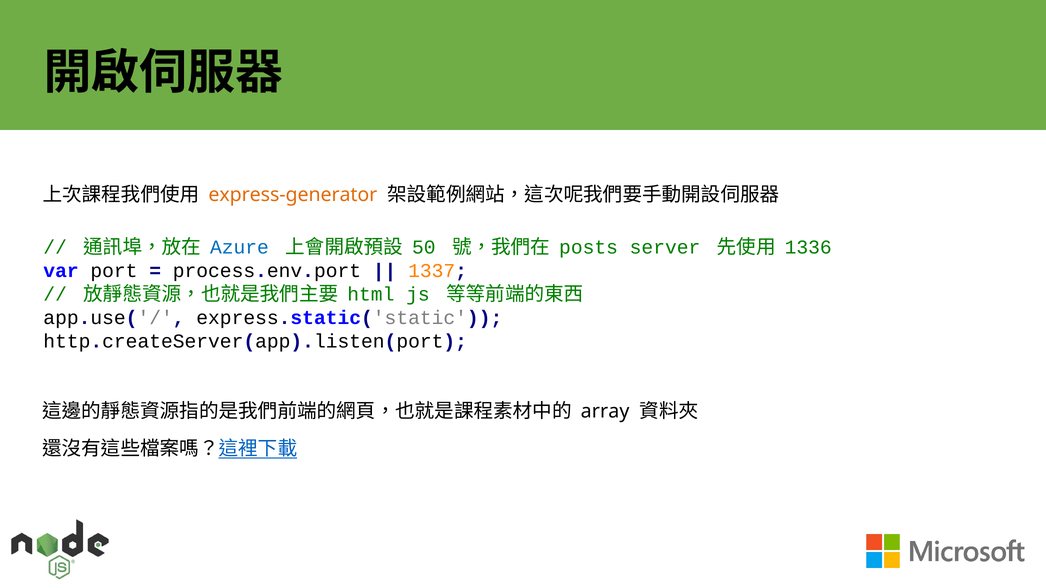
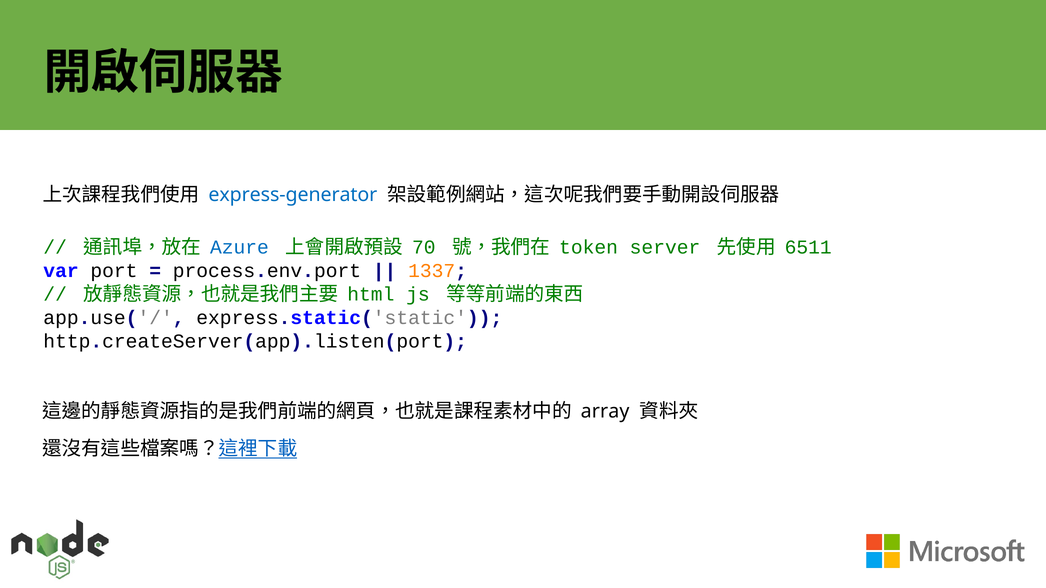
express-generator colour: orange -> blue (293, 195)
50: 50 -> 70 (424, 248)
posts: posts -> token (589, 248)
1336: 1336 -> 6511 (808, 248)
